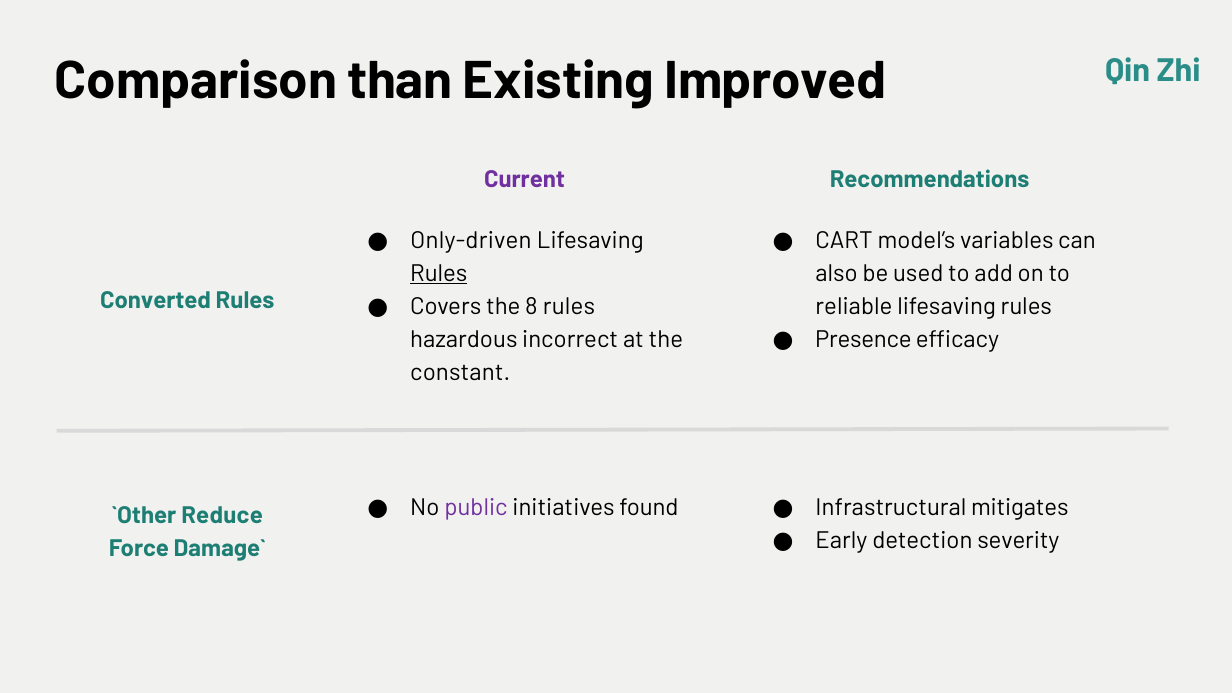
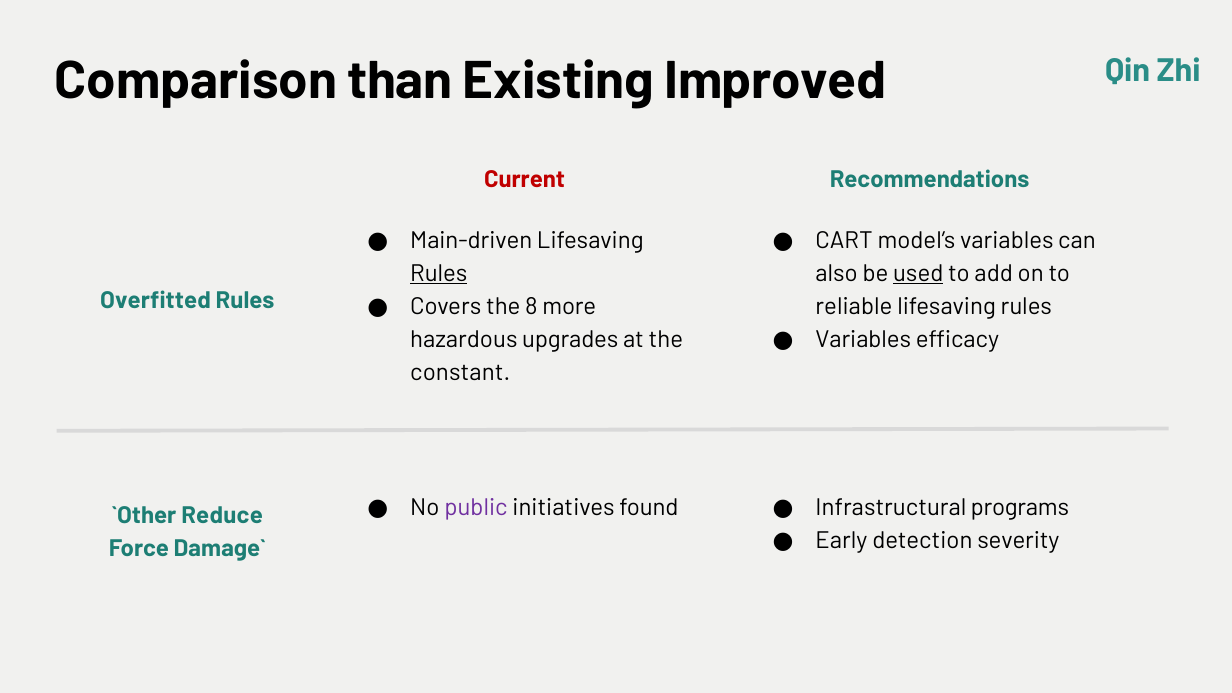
Current colour: purple -> red (525, 179)
Only-driven: Only-driven -> Main-driven (471, 240)
used underline: none -> present (918, 273)
Converted: Converted -> Overfitted (156, 300)
8 rules: rules -> more (569, 306)
Presence: Presence -> Variables (863, 339)
incorrect: incorrect -> upgrades (570, 339)
mitigates: mitigates -> programs (1020, 507)
